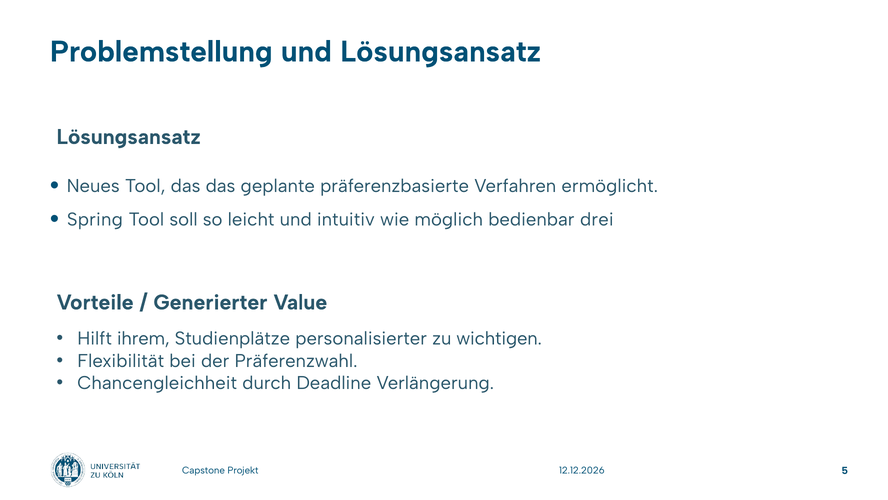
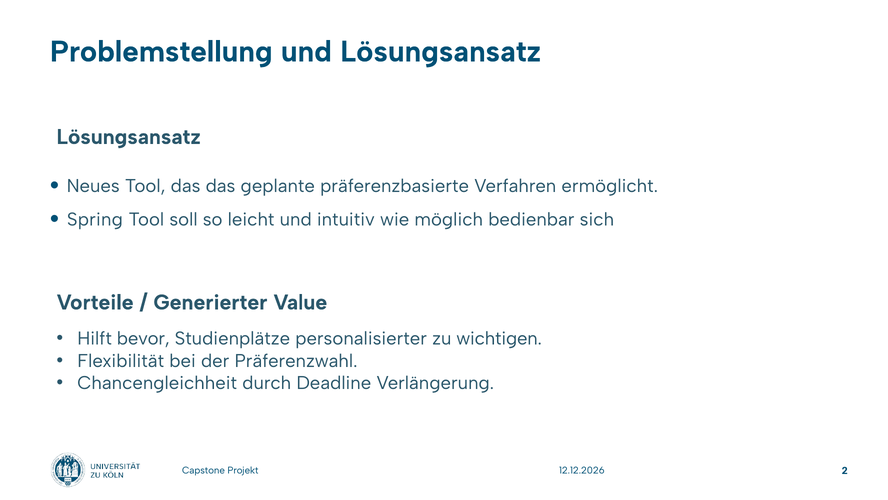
drei: drei -> sich (597, 219)
ihrem: ihrem -> bevor (143, 338)
5: 5 -> 2 (845, 470)
